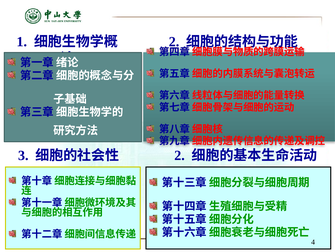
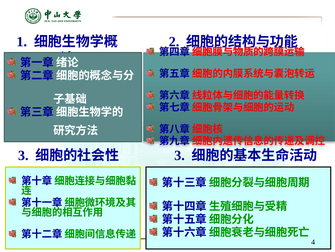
2: 2 -> 3 (180, 155)
